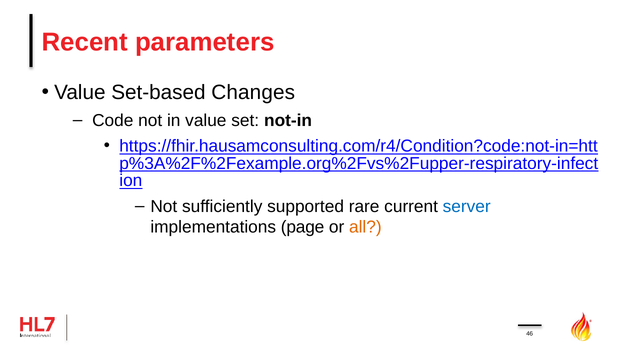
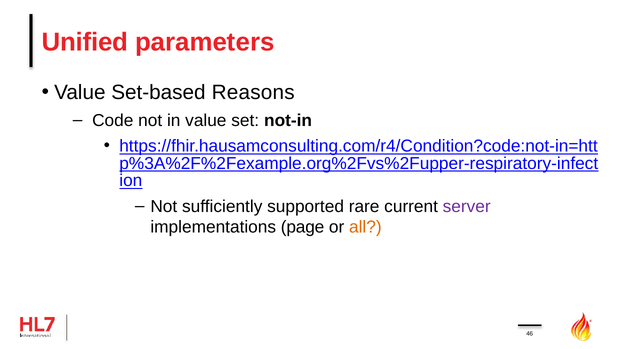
Recent: Recent -> Unified (85, 42)
Changes: Changes -> Reasons (253, 93)
server colour: blue -> purple (467, 207)
